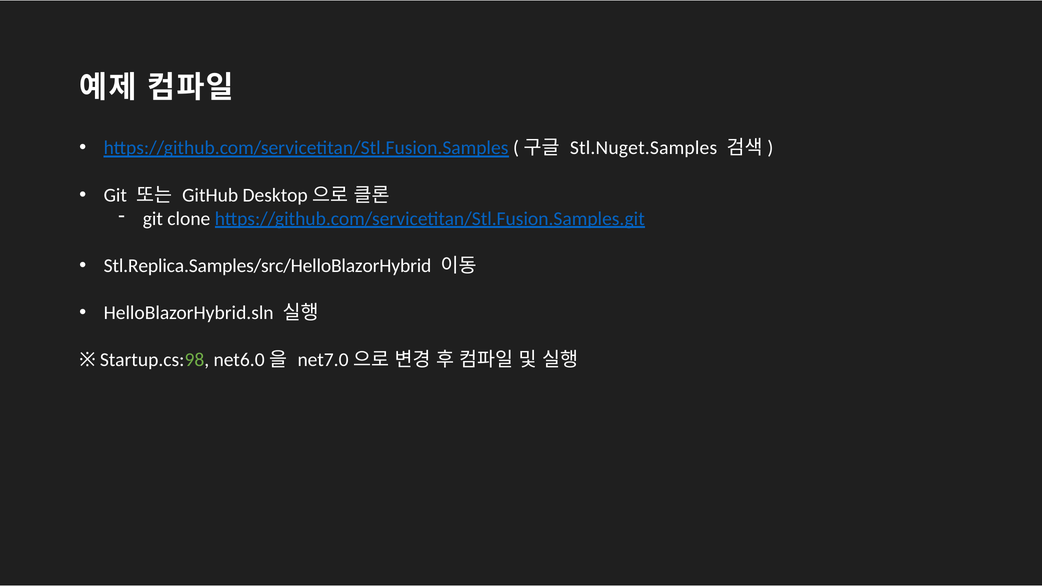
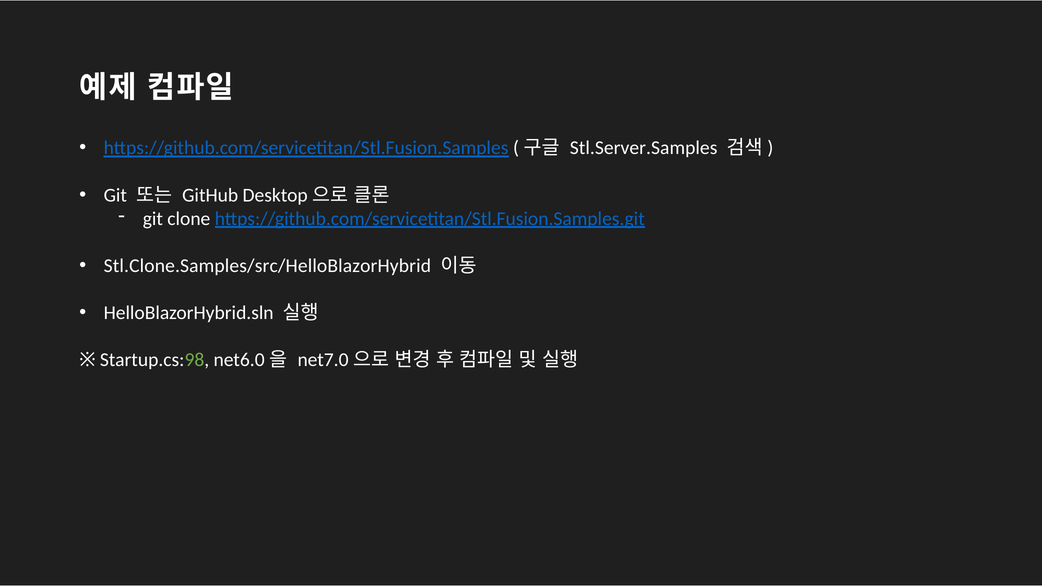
Stl.Nuget.Samples: Stl.Nuget.Samples -> Stl.Server.Samples (644, 148)
Stl.Replica.Samples/src/HelloBlazorHybrid: Stl.Replica.Samples/src/HelloBlazorHybrid -> Stl.Clone.Samples/src/HelloBlazorHybrid (267, 266)
